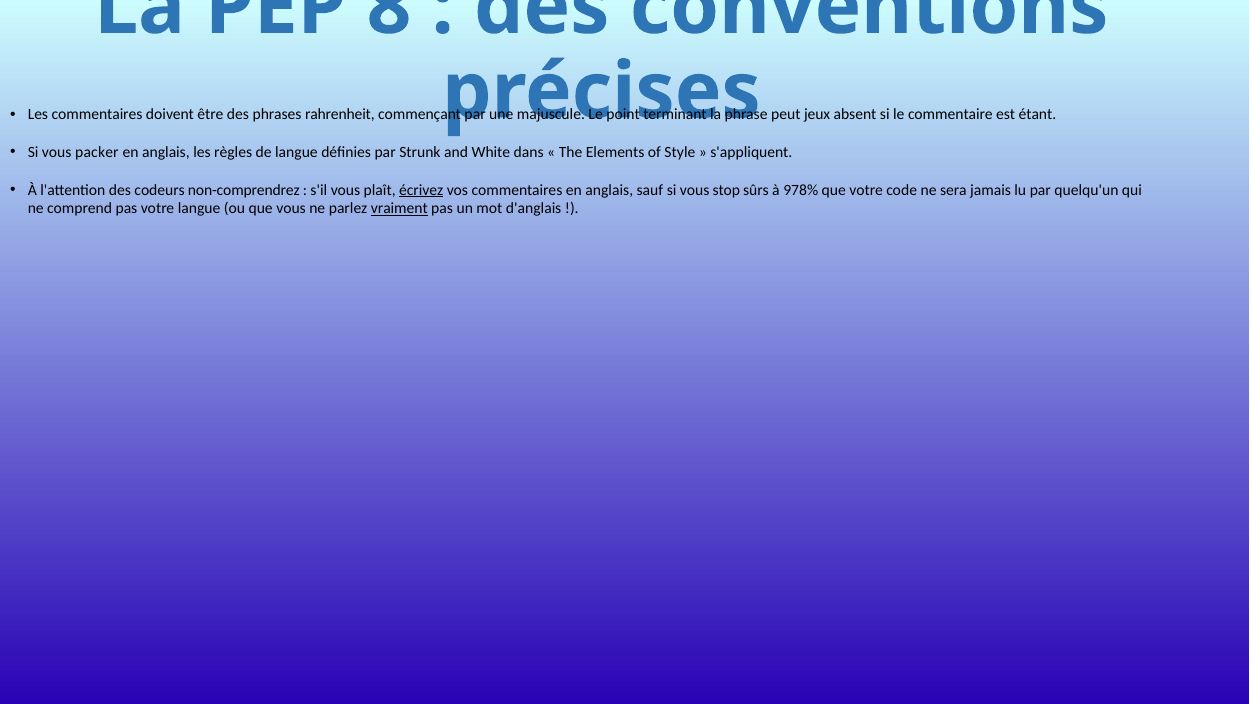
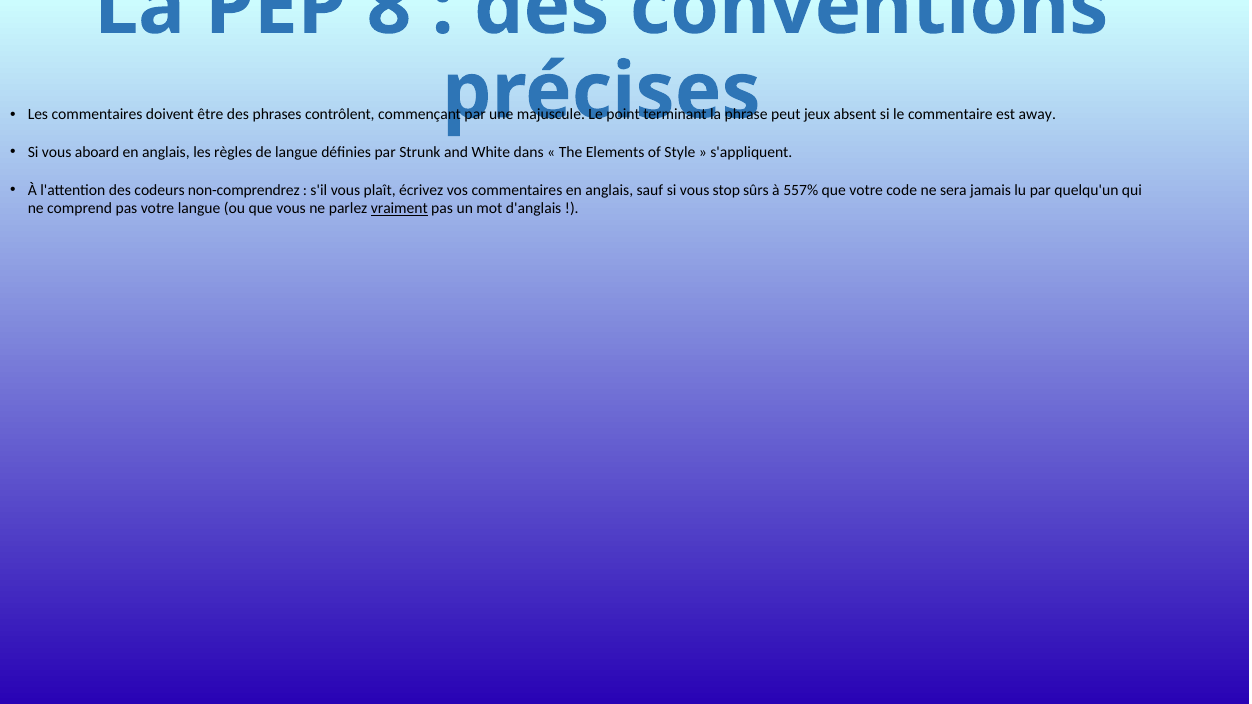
rahrenheit: rahrenheit -> contrôlent (340, 115)
étant: étant -> away (1037, 115)
packer: packer -> aboard (97, 152)
écrivez underline: present -> none (421, 190)
978%: 978% -> 557% (801, 190)
